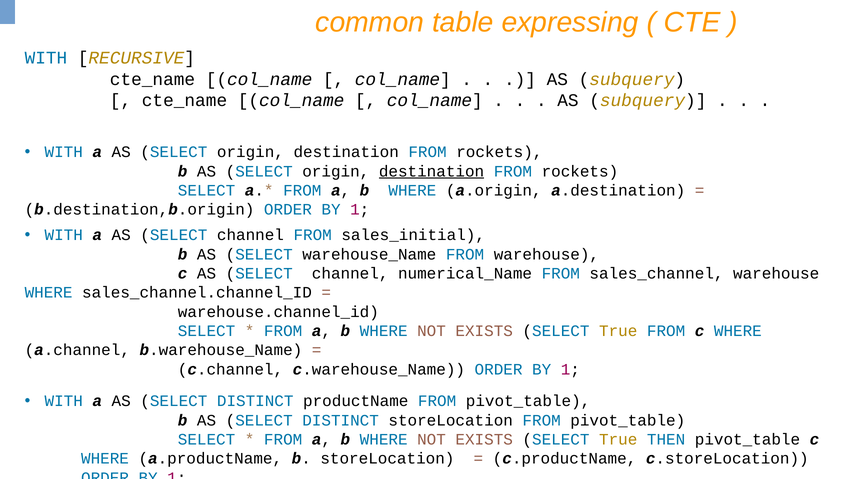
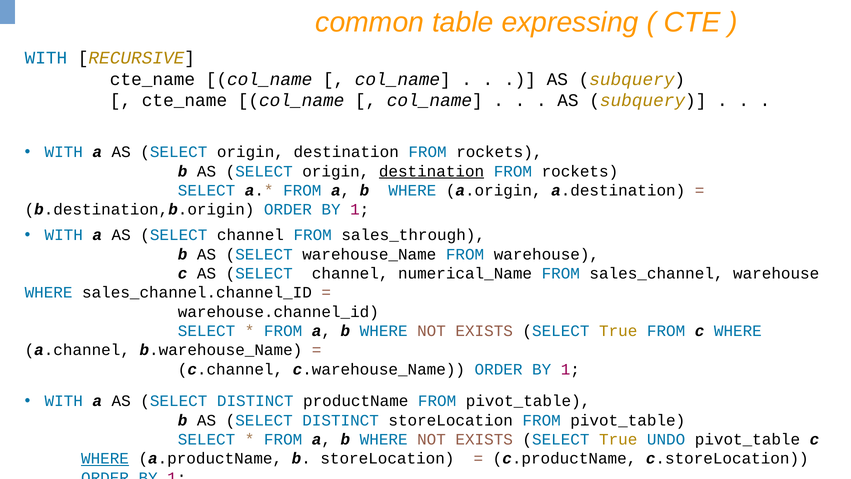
sales_initial: sales_initial -> sales_through (413, 235)
THEN: THEN -> UNDO (666, 439)
WHERE underline: none -> present (105, 458)
